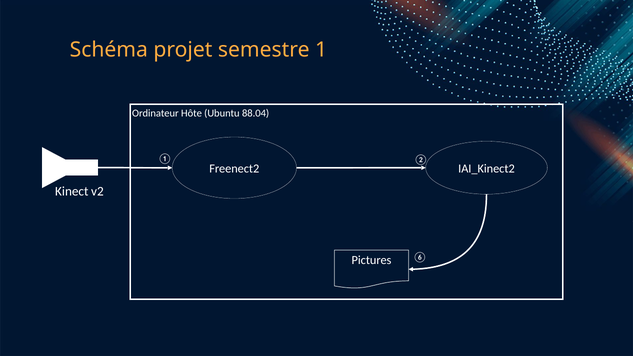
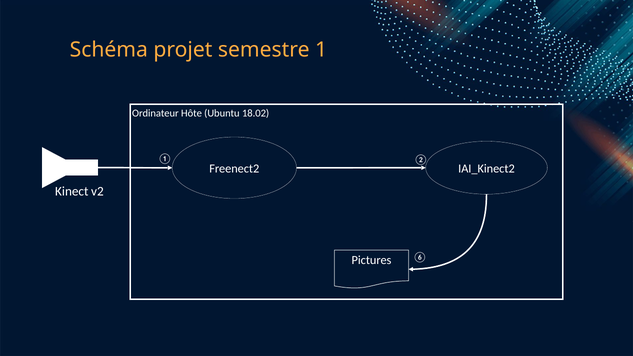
88.04: 88.04 -> 18.02 (256, 113)
